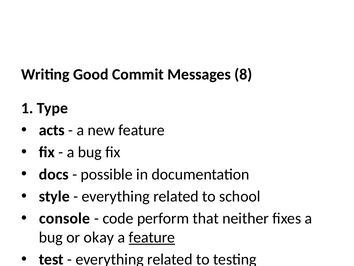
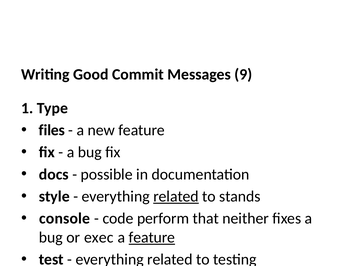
8: 8 -> 9 (243, 74)
acts: acts -> files (52, 130)
related underline: none -> present (176, 196)
school: school -> stands (240, 196)
okay: okay -> exec (99, 237)
